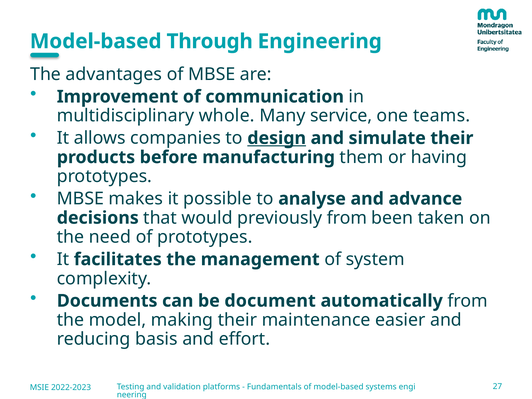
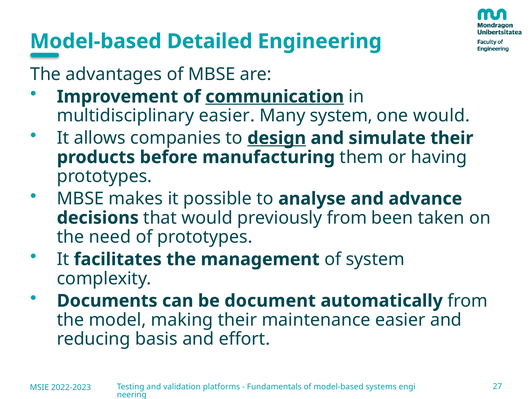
Through: Through -> Detailed (210, 41)
communication underline: none -> present (275, 97)
multidisciplinary whole: whole -> easier (227, 116)
Many service: service -> system (341, 116)
one teams: teams -> would (442, 116)
